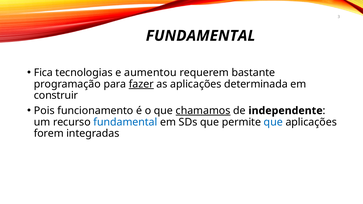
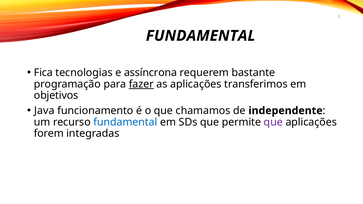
aumentou: aumentou -> assíncrona (151, 73)
determinada: determinada -> transferimos (256, 84)
construir: construir -> objetivos (56, 96)
Pois: Pois -> Java (44, 111)
chamamos underline: present -> none (203, 111)
que colour: blue -> purple (273, 122)
